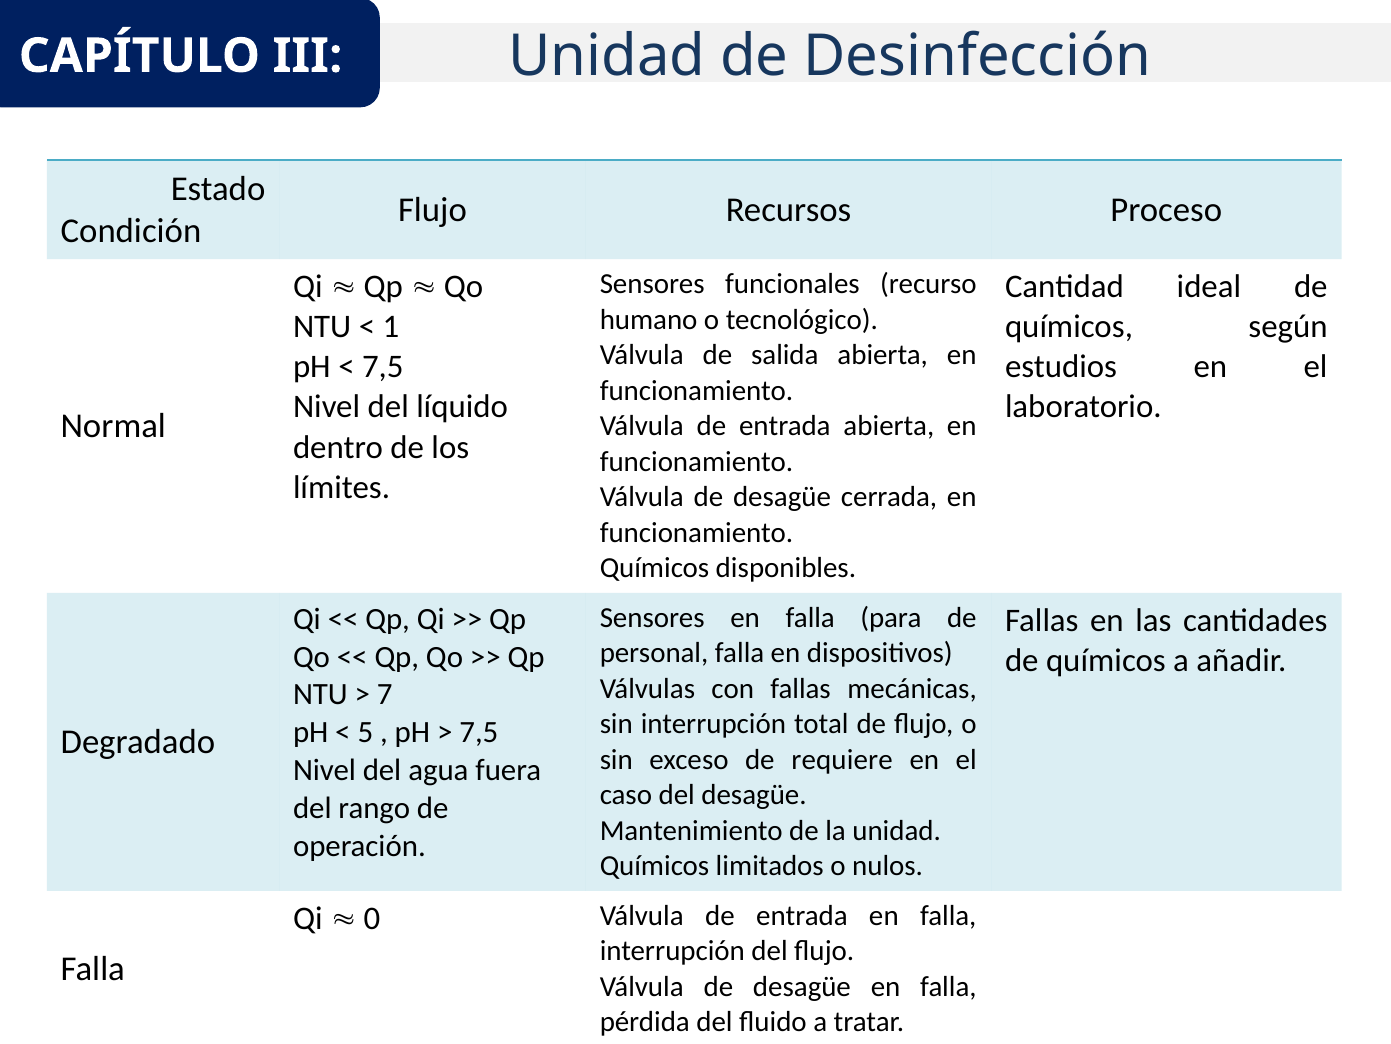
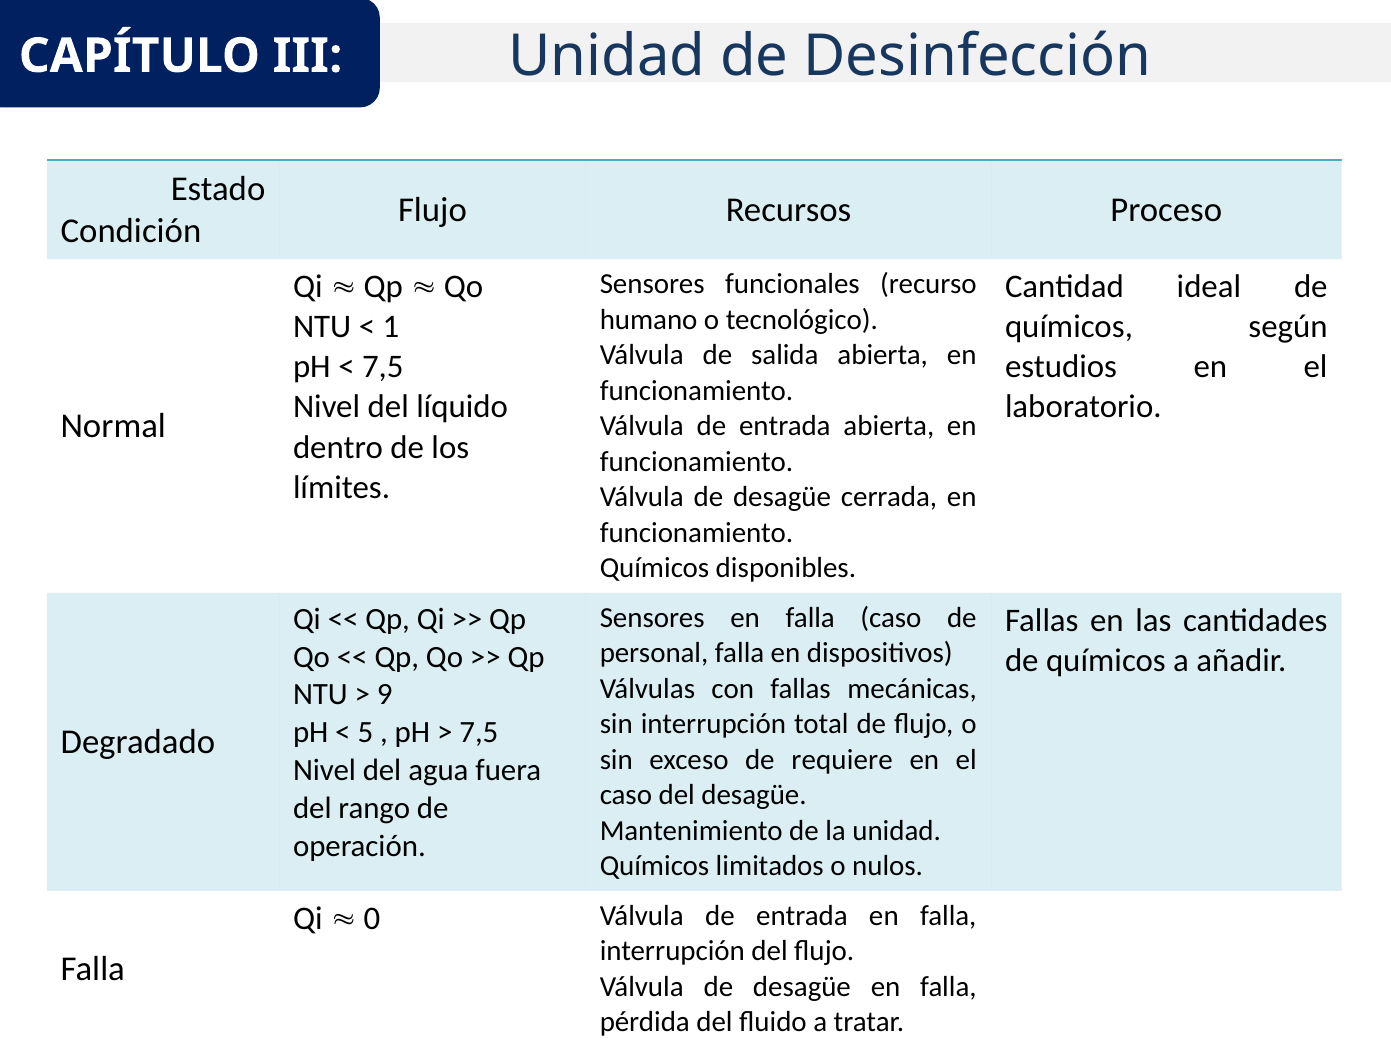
falla para: para -> caso (891, 617)
7: 7 -> 9 (385, 694)
